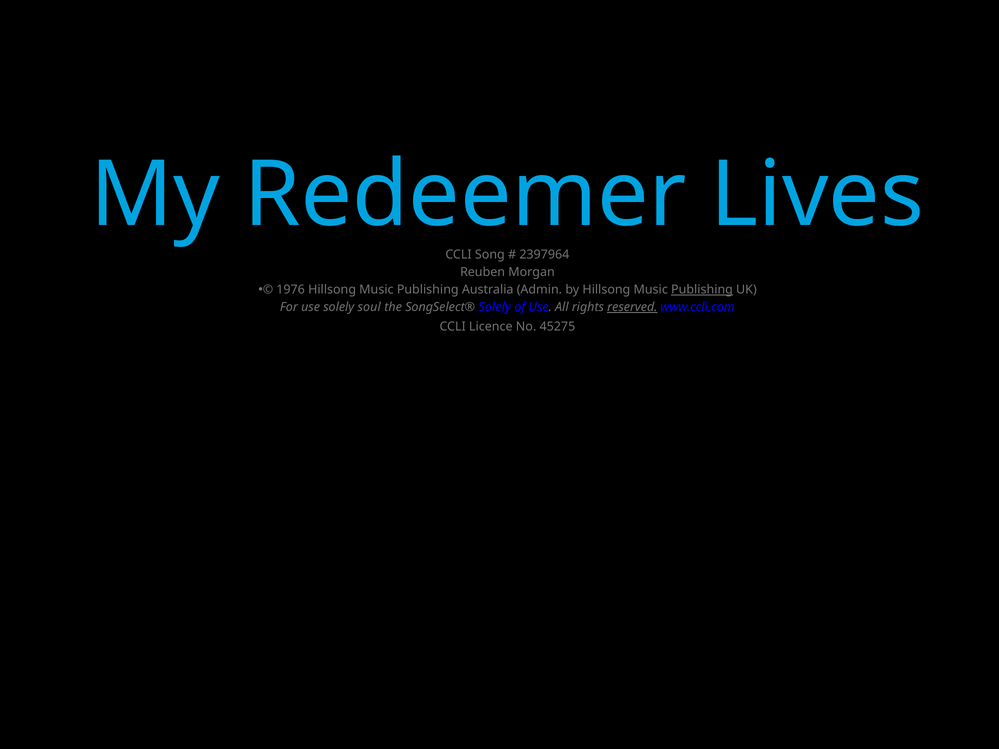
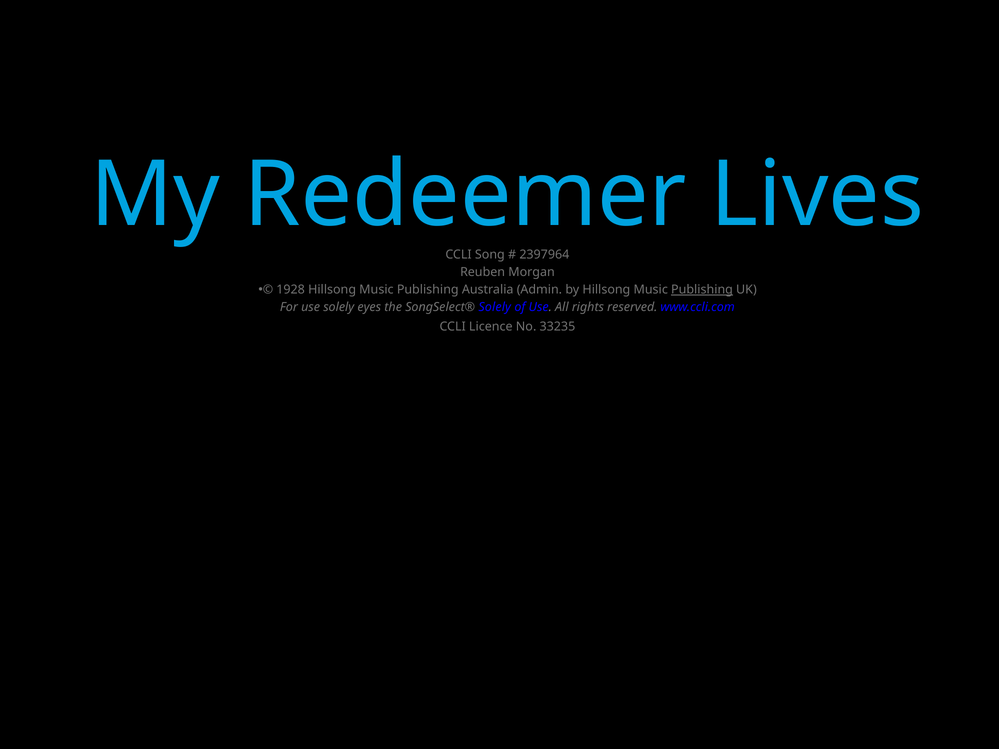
1976: 1976 -> 1928 (291, 290)
soul: soul -> eyes (369, 307)
reserved underline: present -> none (632, 307)
45275: 45275 -> 33235 (557, 327)
